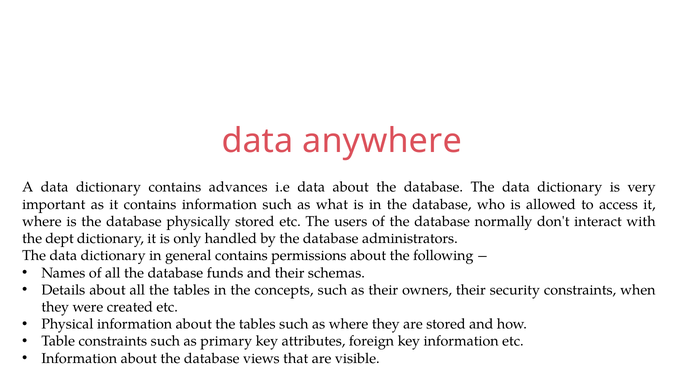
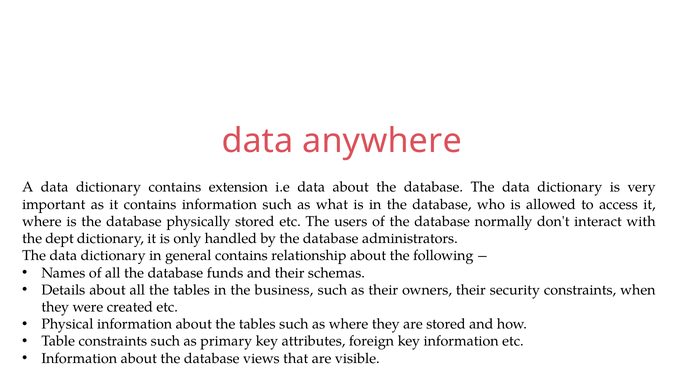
advances: advances -> extension (238, 187)
permissions: permissions -> relationship (309, 256)
concepts: concepts -> business (284, 290)
